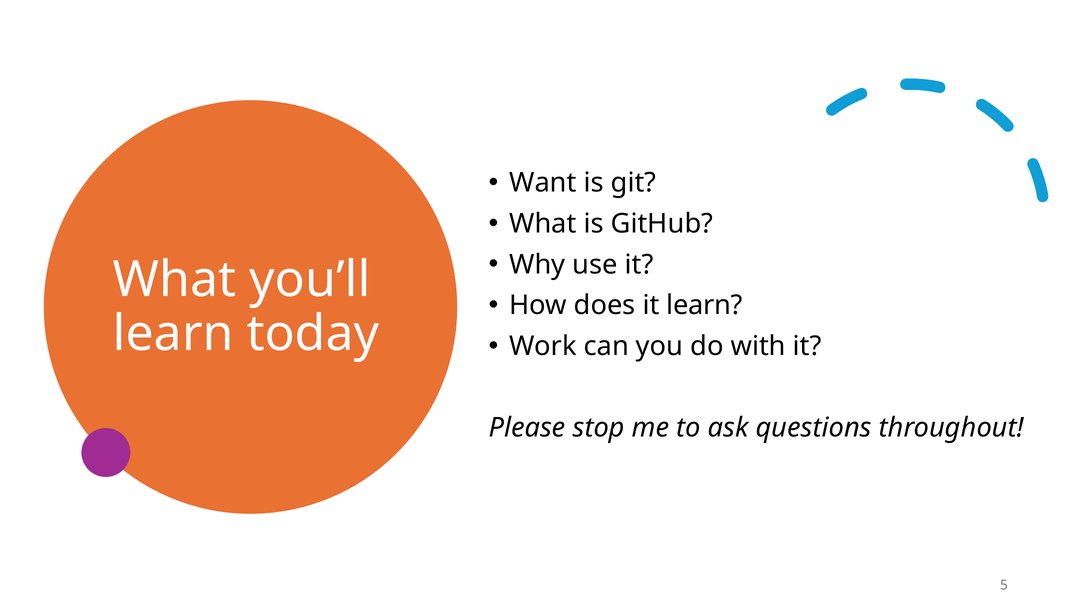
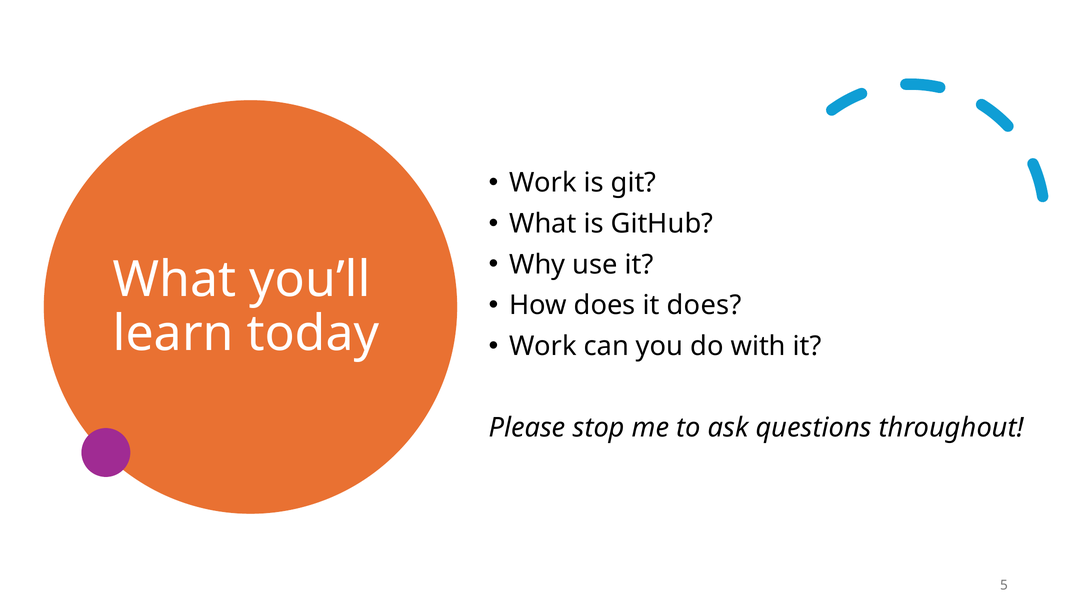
Want: Want -> Work (543, 183)
it learn: learn -> does (704, 305)
